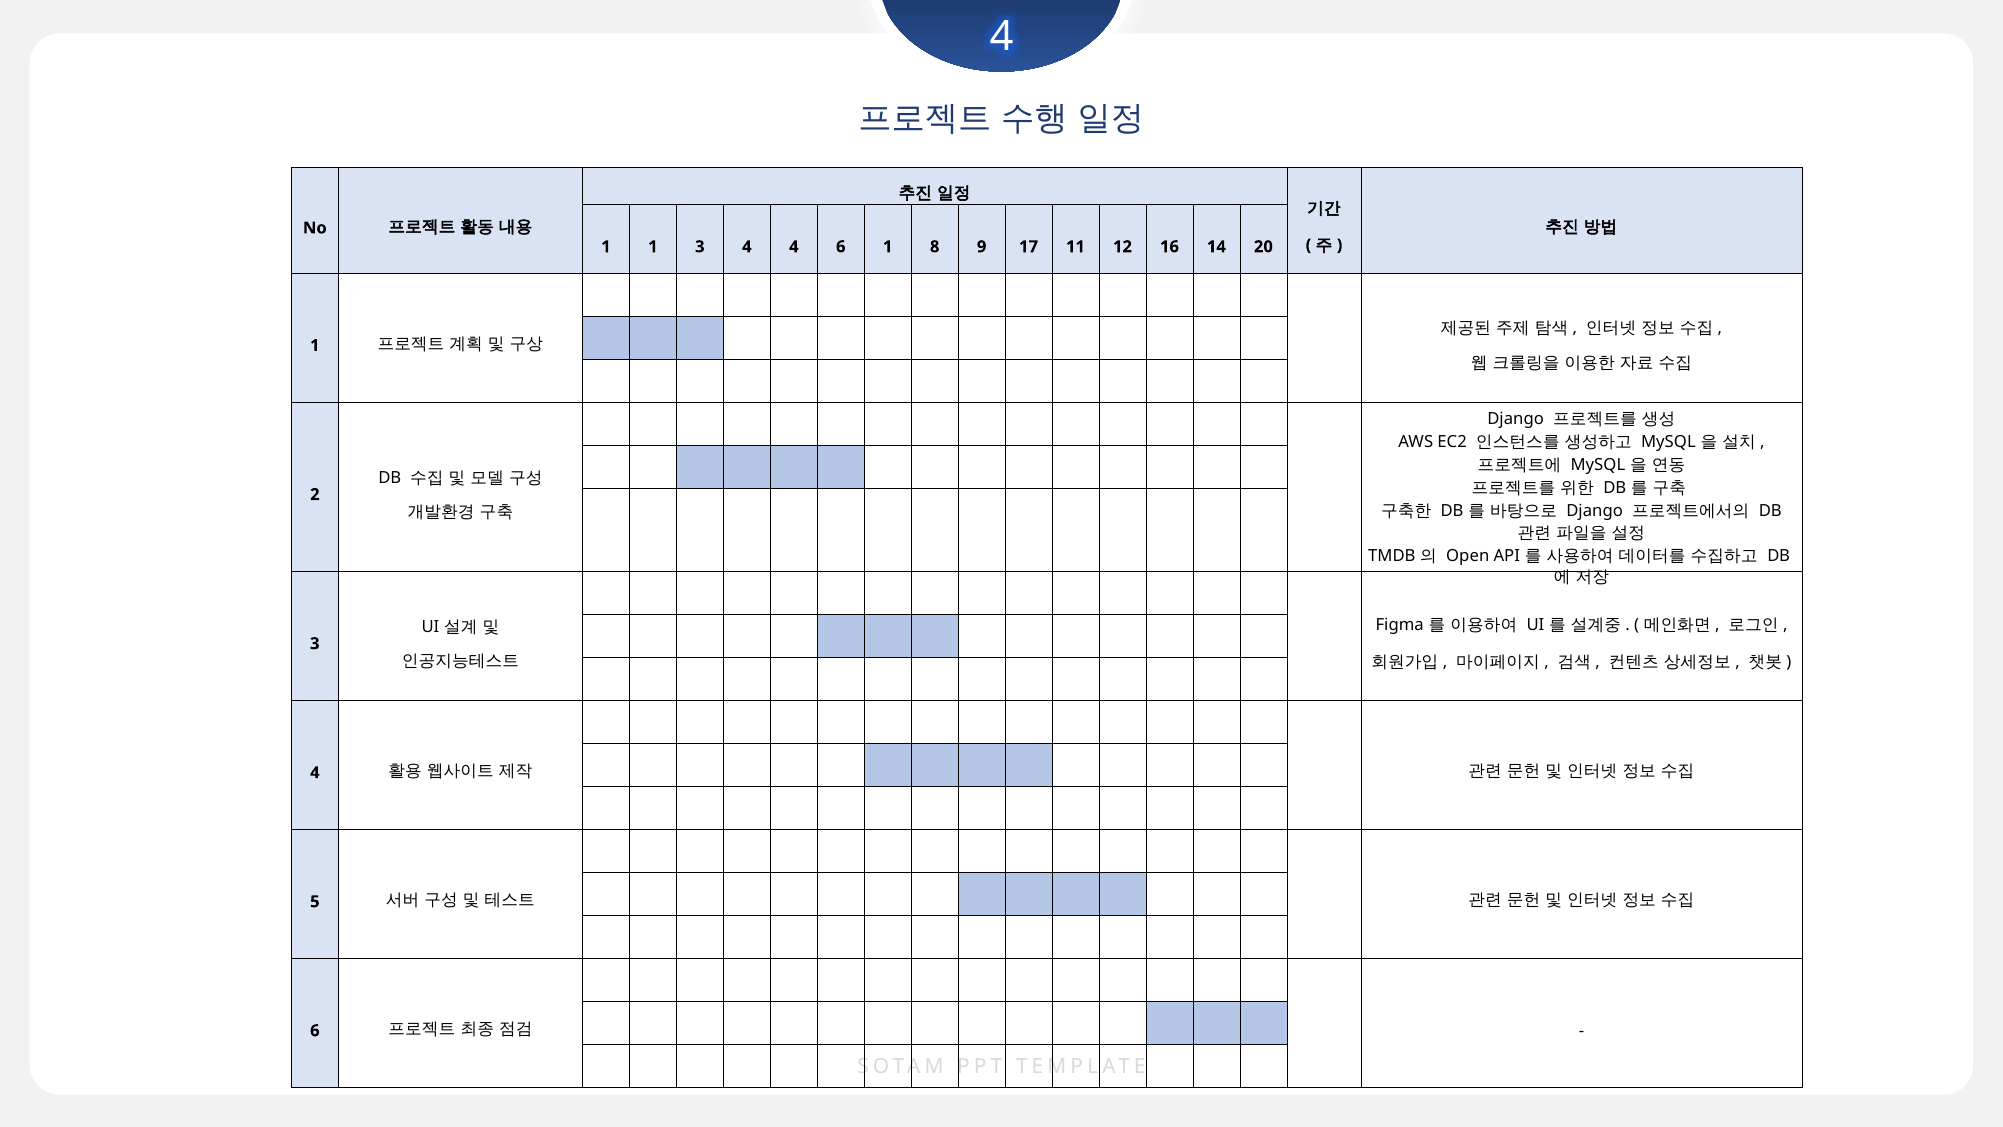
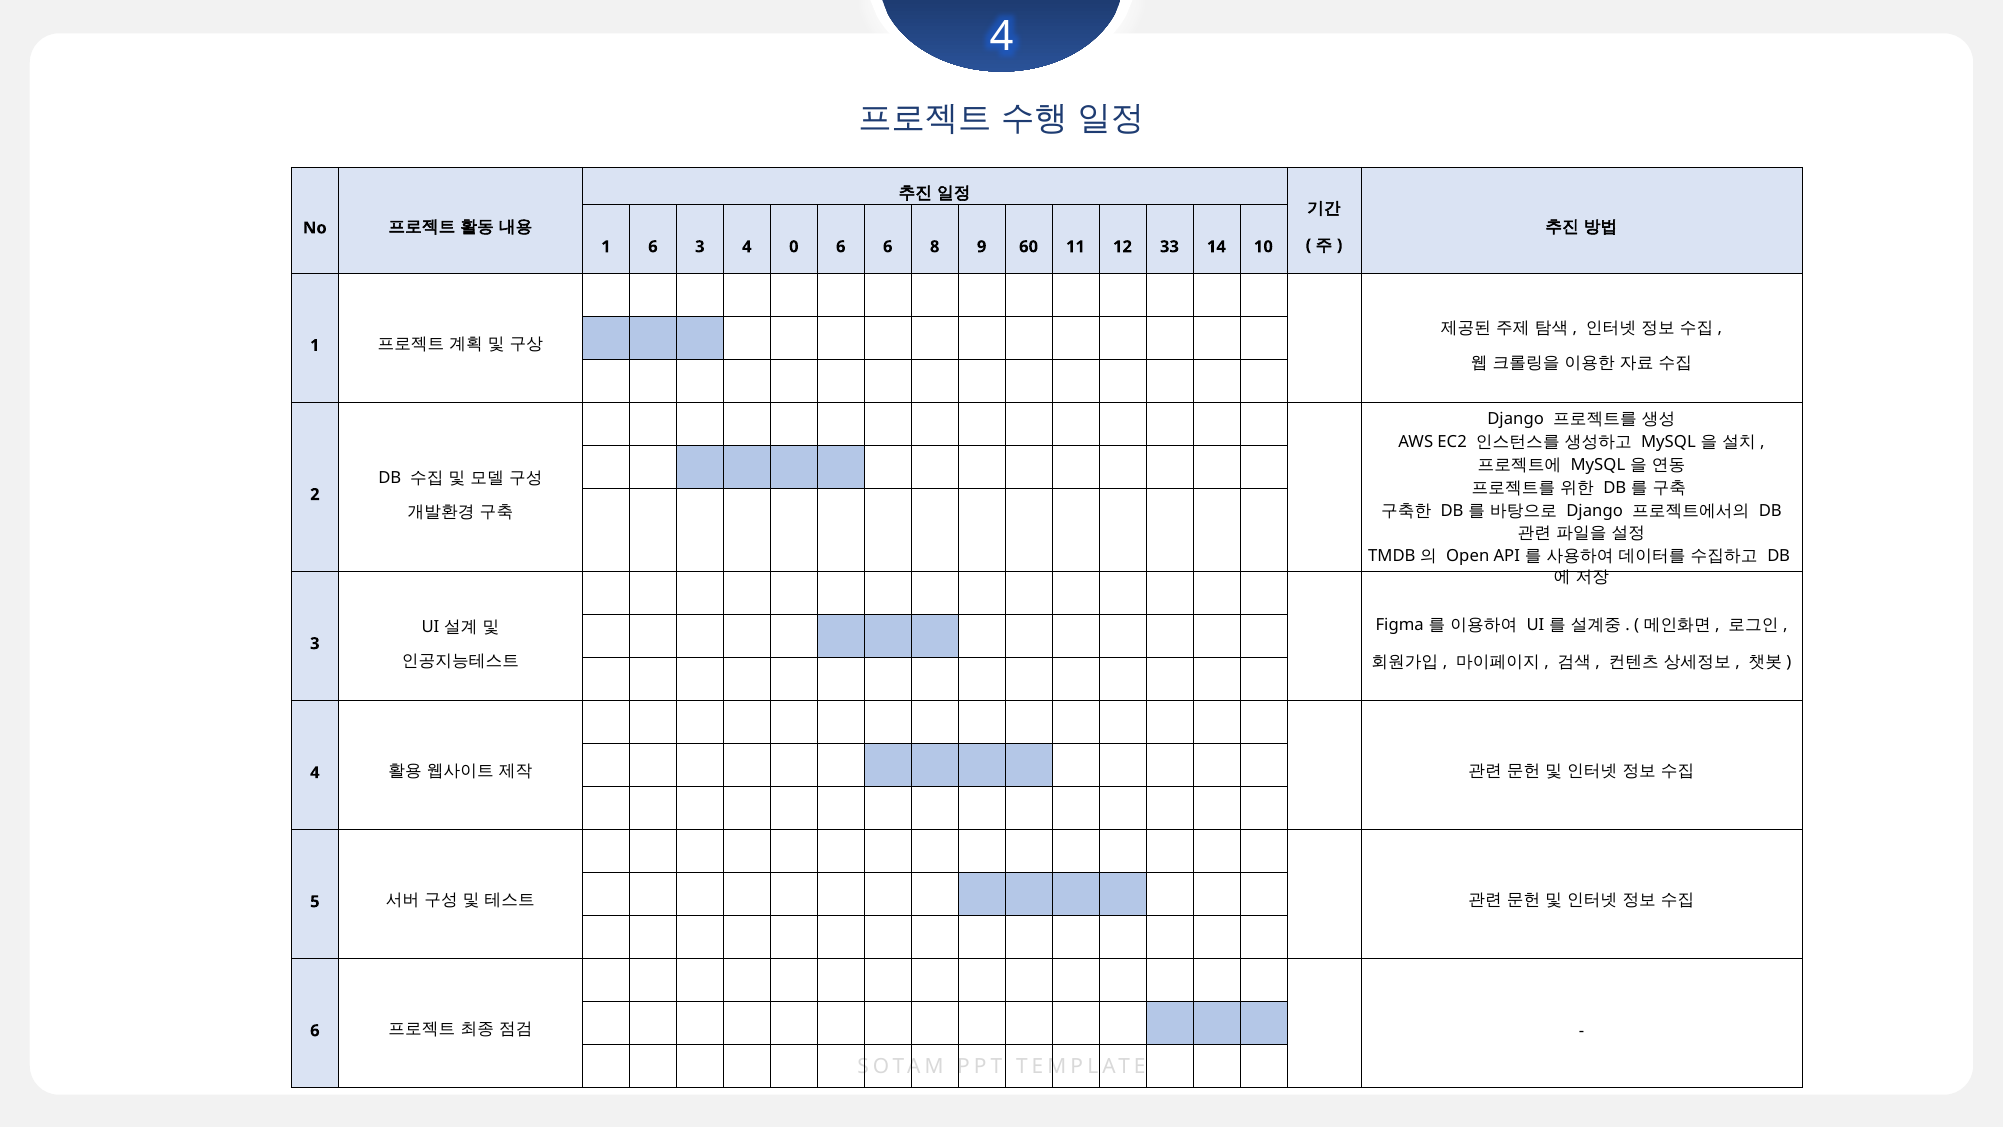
1 1: 1 -> 6 (653, 247)
4 4: 4 -> 0 (794, 247)
6 1: 1 -> 6 (888, 247)
17: 17 -> 60 (1029, 247)
16: 16 -> 33 (1169, 247)
20: 20 -> 10 (1263, 247)
